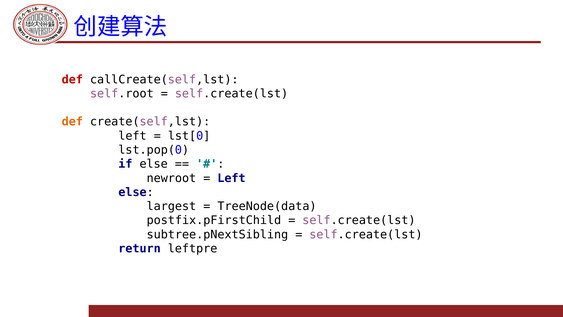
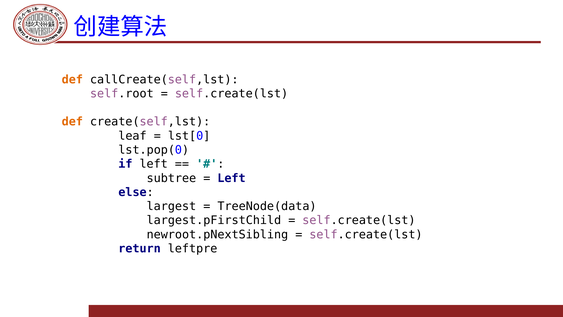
def colour: red -> orange (72, 79)
left: left -> leaf (132, 136)
if else: else -> left (154, 164)
newroot: newroot -> subtree (171, 178)
postfix.pFirstChild: postfix.pFirstChild -> largest.pFirstChild (214, 220)
subtree.pNextSibling: subtree.pNextSibling -> newroot.pNextSibling (217, 234)
